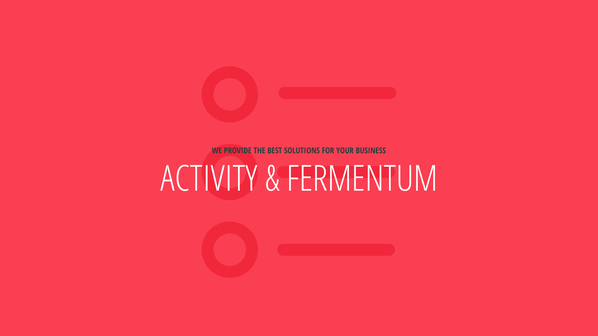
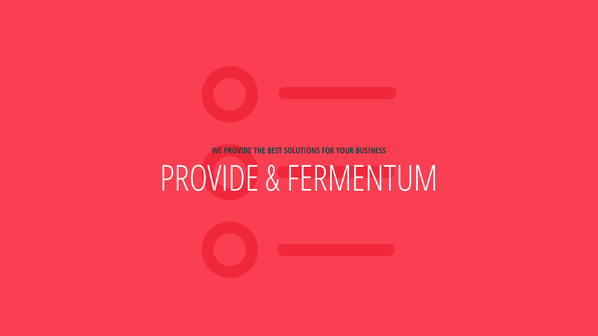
ACTIVITY: ACTIVITY -> PROVIDE (209, 179)
